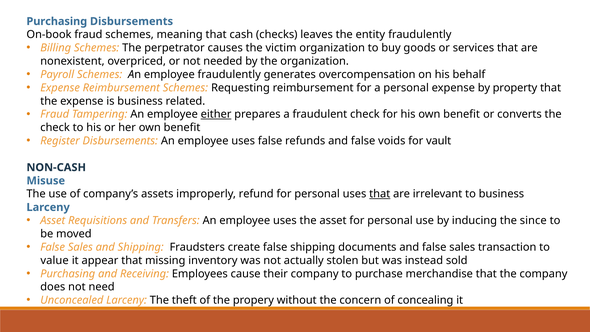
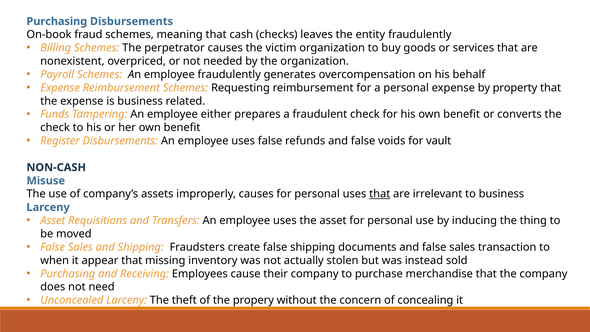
Fraud: Fraud -> Funds (55, 114)
either underline: present -> none (216, 114)
improperly refund: refund -> causes (256, 194)
since: since -> thing (533, 220)
value: value -> when (55, 260)
